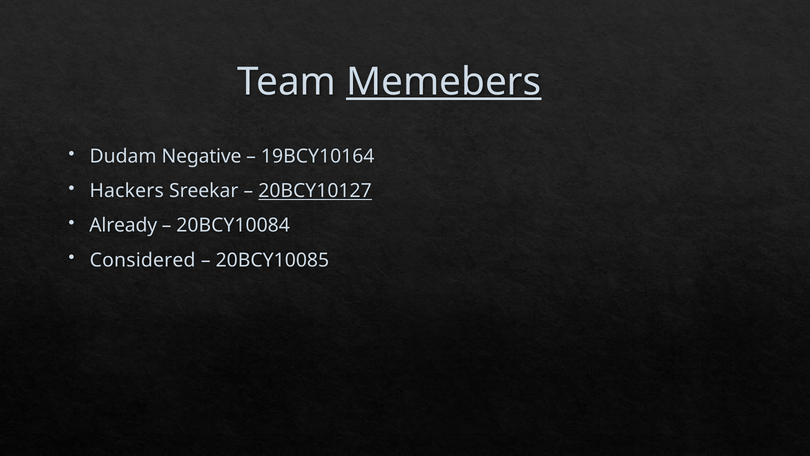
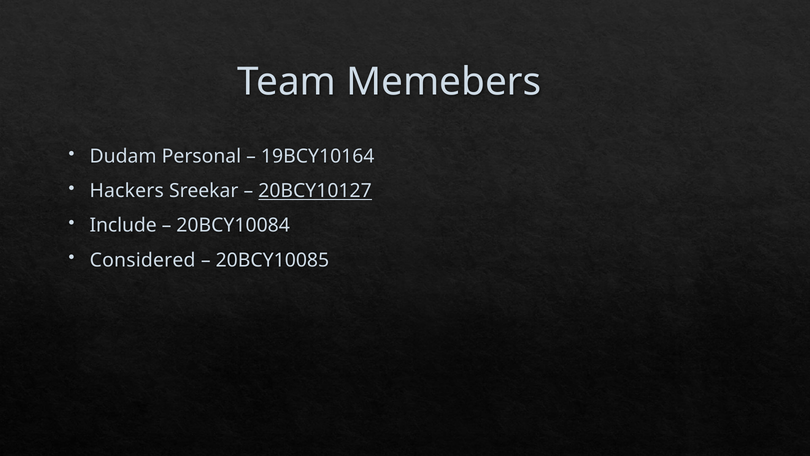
Memebers underline: present -> none (444, 82)
Negative: Negative -> Personal (201, 156)
Already: Already -> Include (123, 225)
